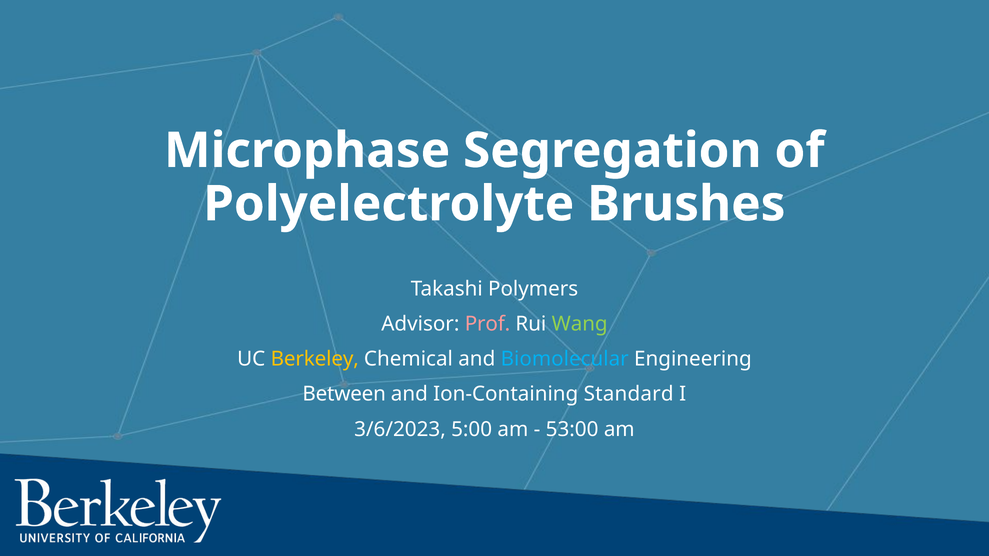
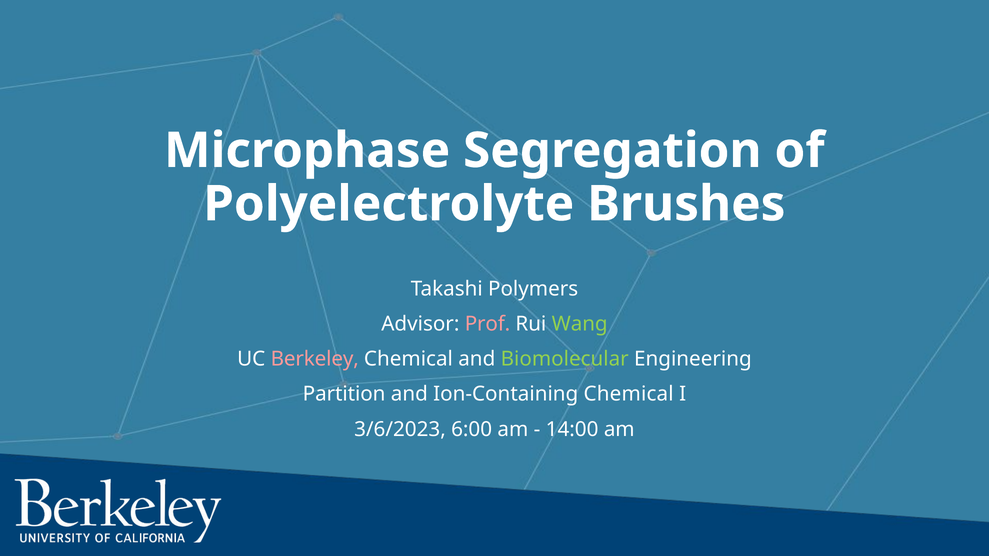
Berkeley colour: yellow -> pink (315, 359)
Biomolecular colour: light blue -> light green (565, 359)
Between: Between -> Partition (344, 394)
Ion-Containing Standard: Standard -> Chemical (629, 394)
5:00: 5:00 -> 6:00 (472, 429)
53:00: 53:00 -> 14:00 (572, 429)
